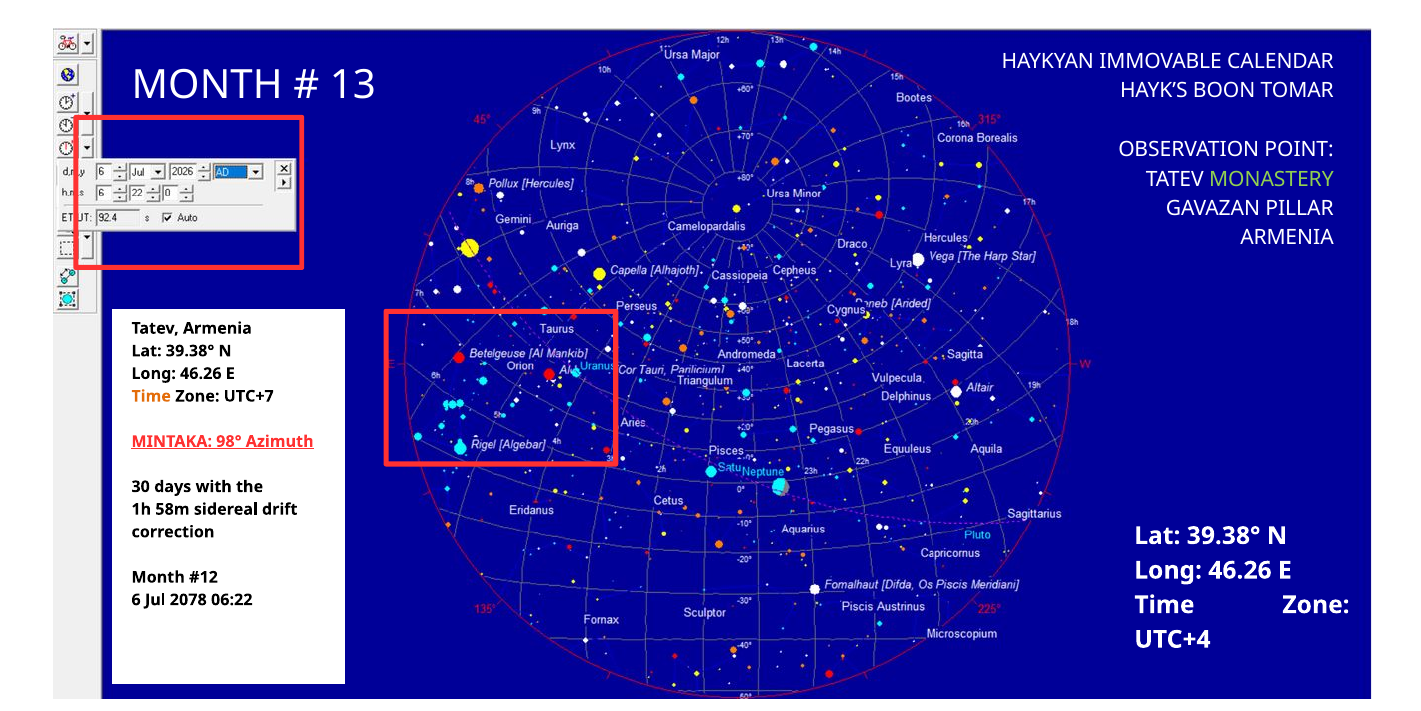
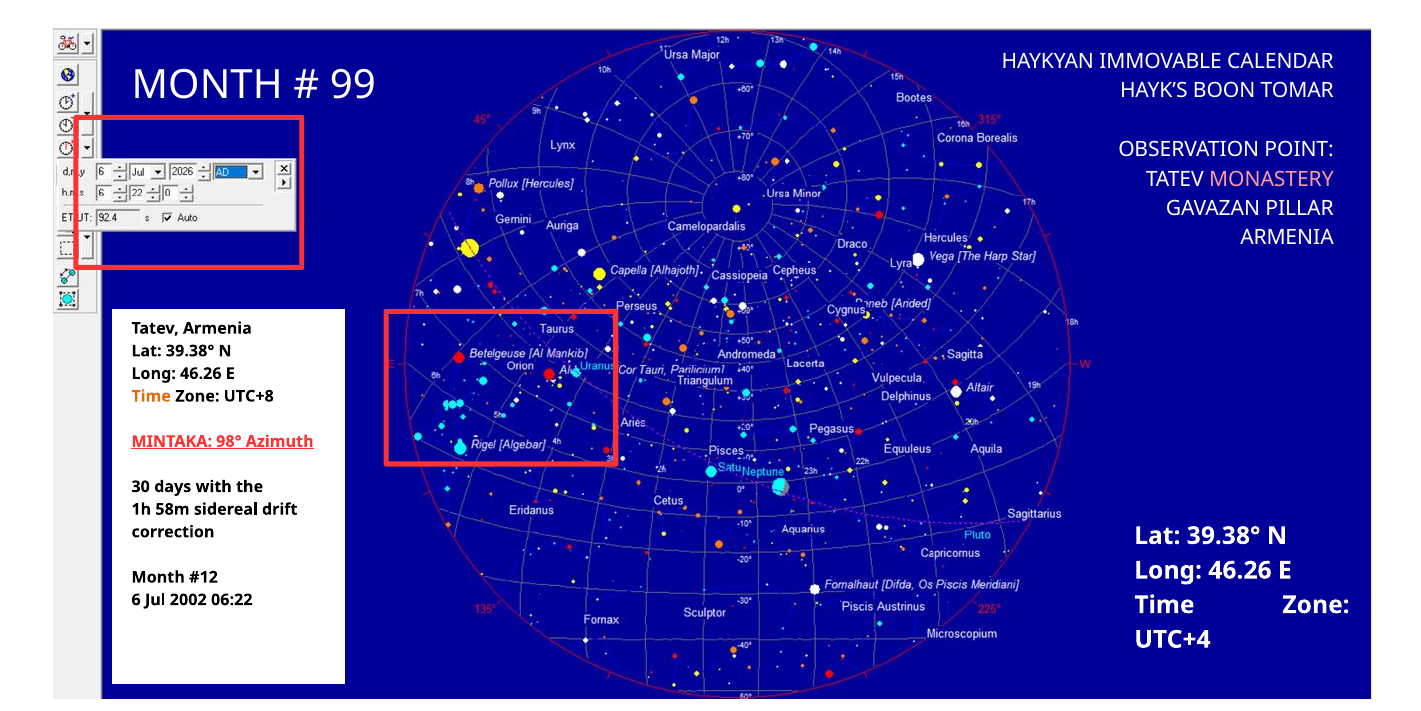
13: 13 -> 99 (353, 85)
MONASTERY colour: light green -> pink (1271, 179)
UTC+7: UTC+7 -> UTC+8 (249, 396)
2078: 2078 -> 2002 (188, 599)
